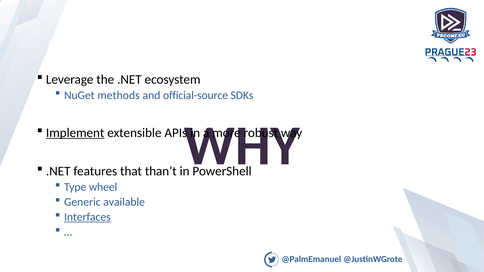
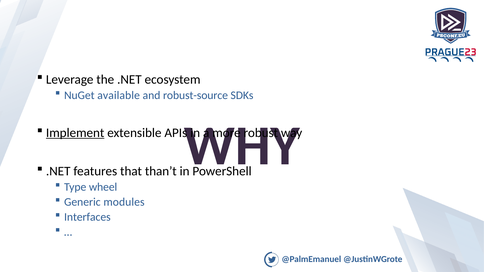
methods: methods -> available (119, 95)
official-source: official-source -> robust-source (196, 95)
available: available -> modules (124, 202)
Interfaces underline: present -> none (87, 217)
